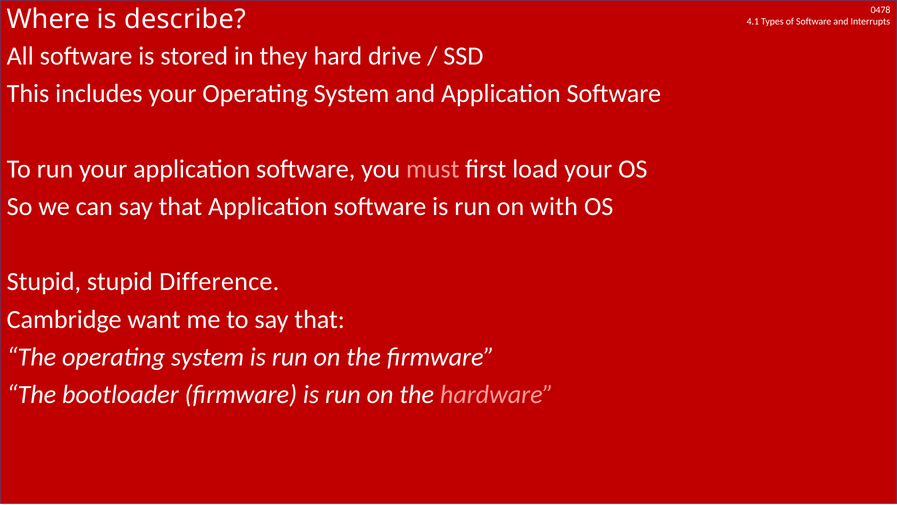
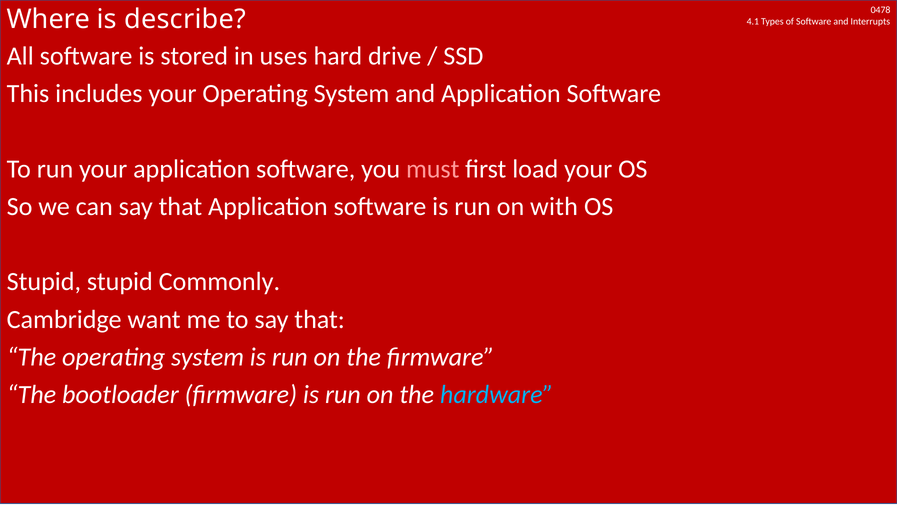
they: they -> uses (283, 56)
Difference: Difference -> Commonly (219, 282)
hardware colour: pink -> light blue (497, 394)
